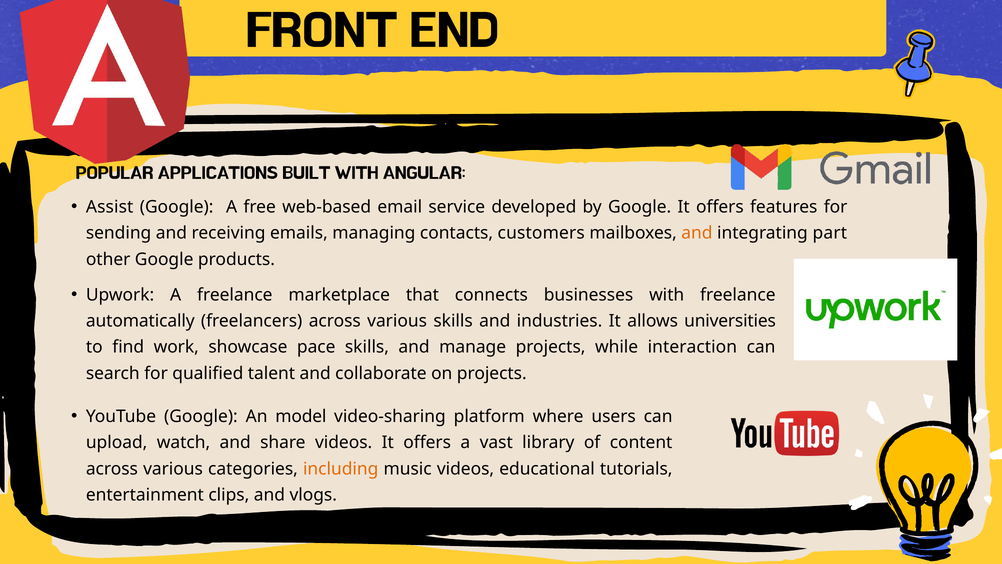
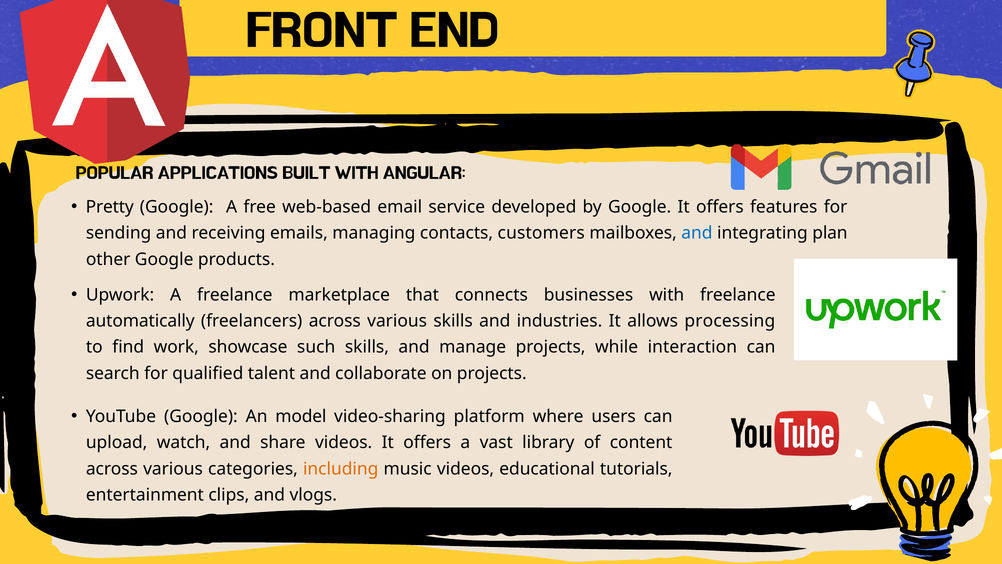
Assist: Assist -> Pretty (110, 207)
and colour: orange -> blue (697, 233)
part: part -> plan (830, 233)
universities: universities -> processing (730, 321)
pace: pace -> such (316, 347)
